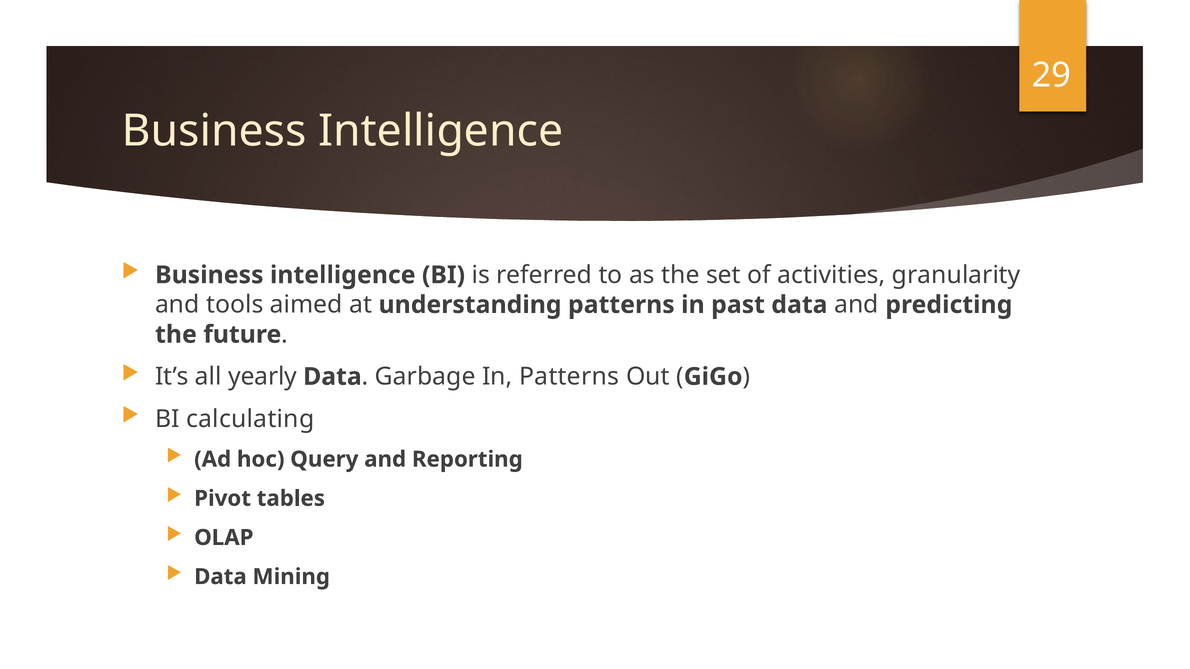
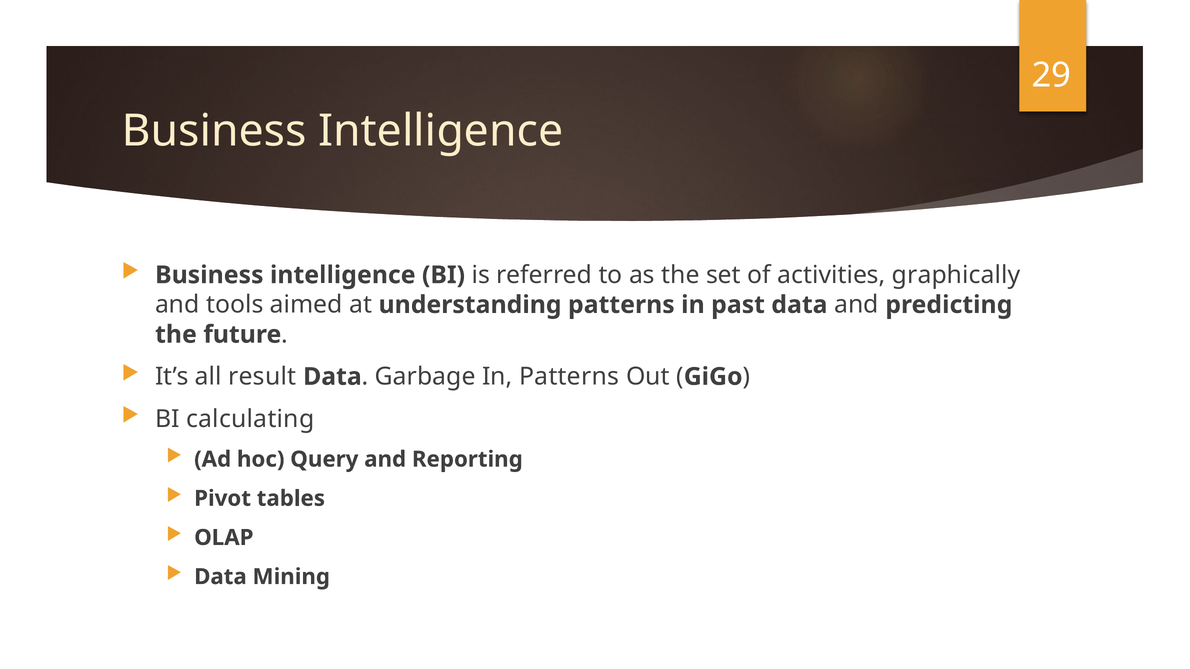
granularity: granularity -> graphically (956, 275)
yearly: yearly -> result (262, 377)
